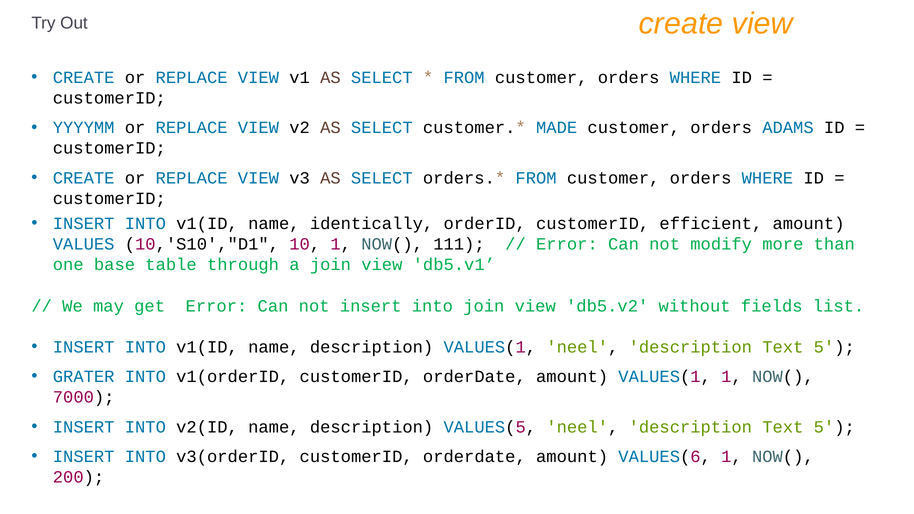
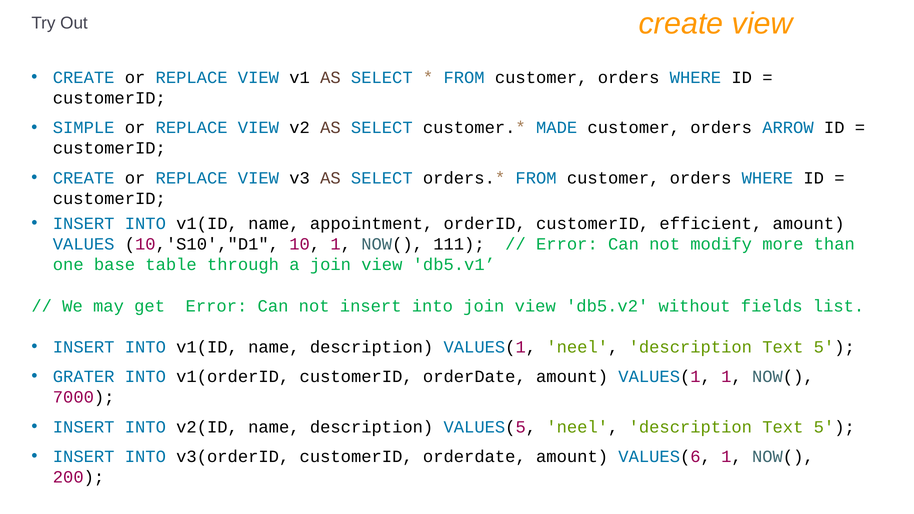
YYYYMM: YYYYMM -> SIMPLE (84, 128)
ADAMS: ADAMS -> ARROW (788, 128)
identically: identically -> appointment (372, 224)
